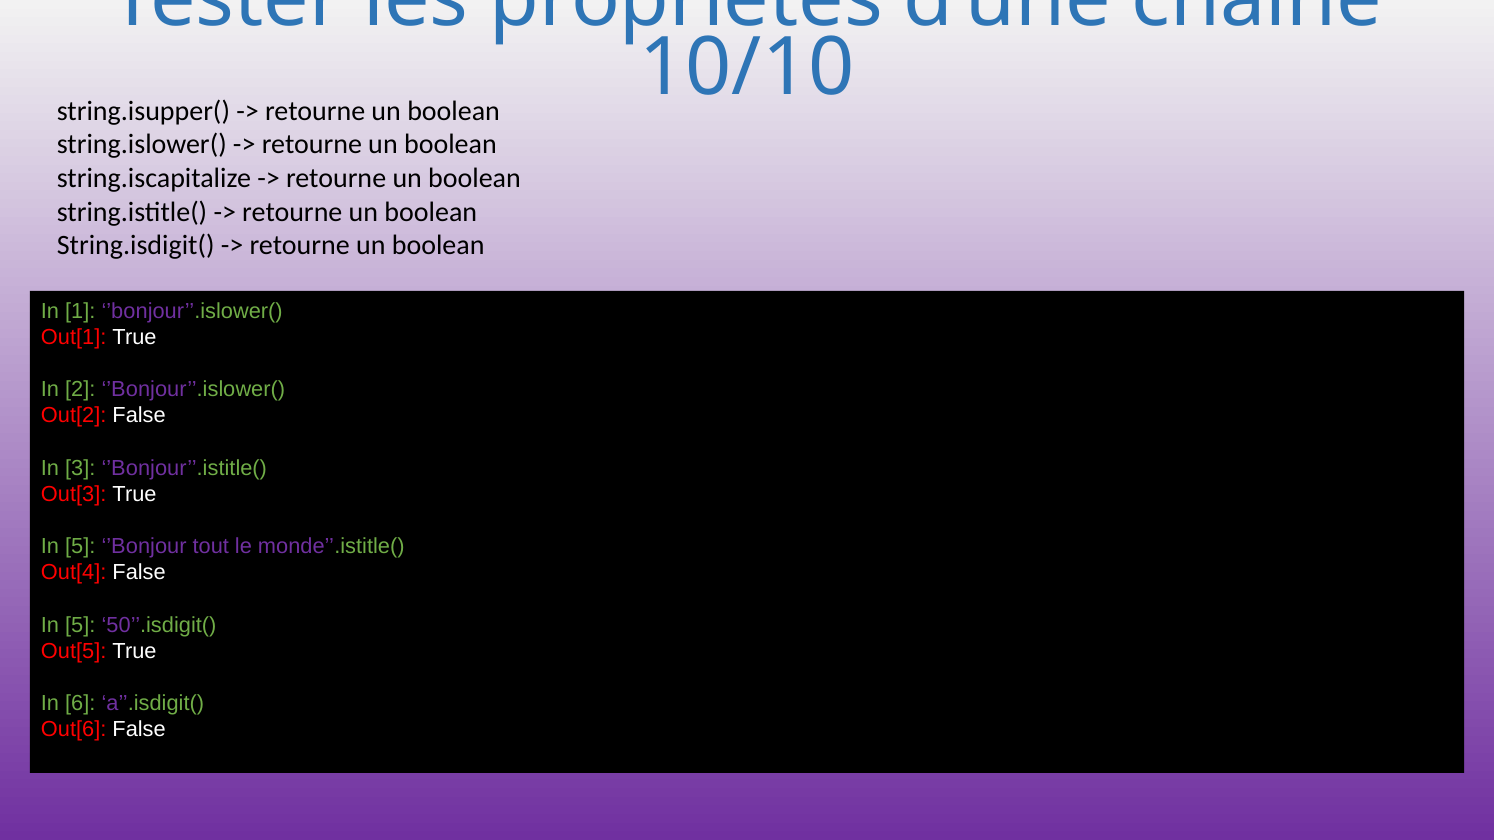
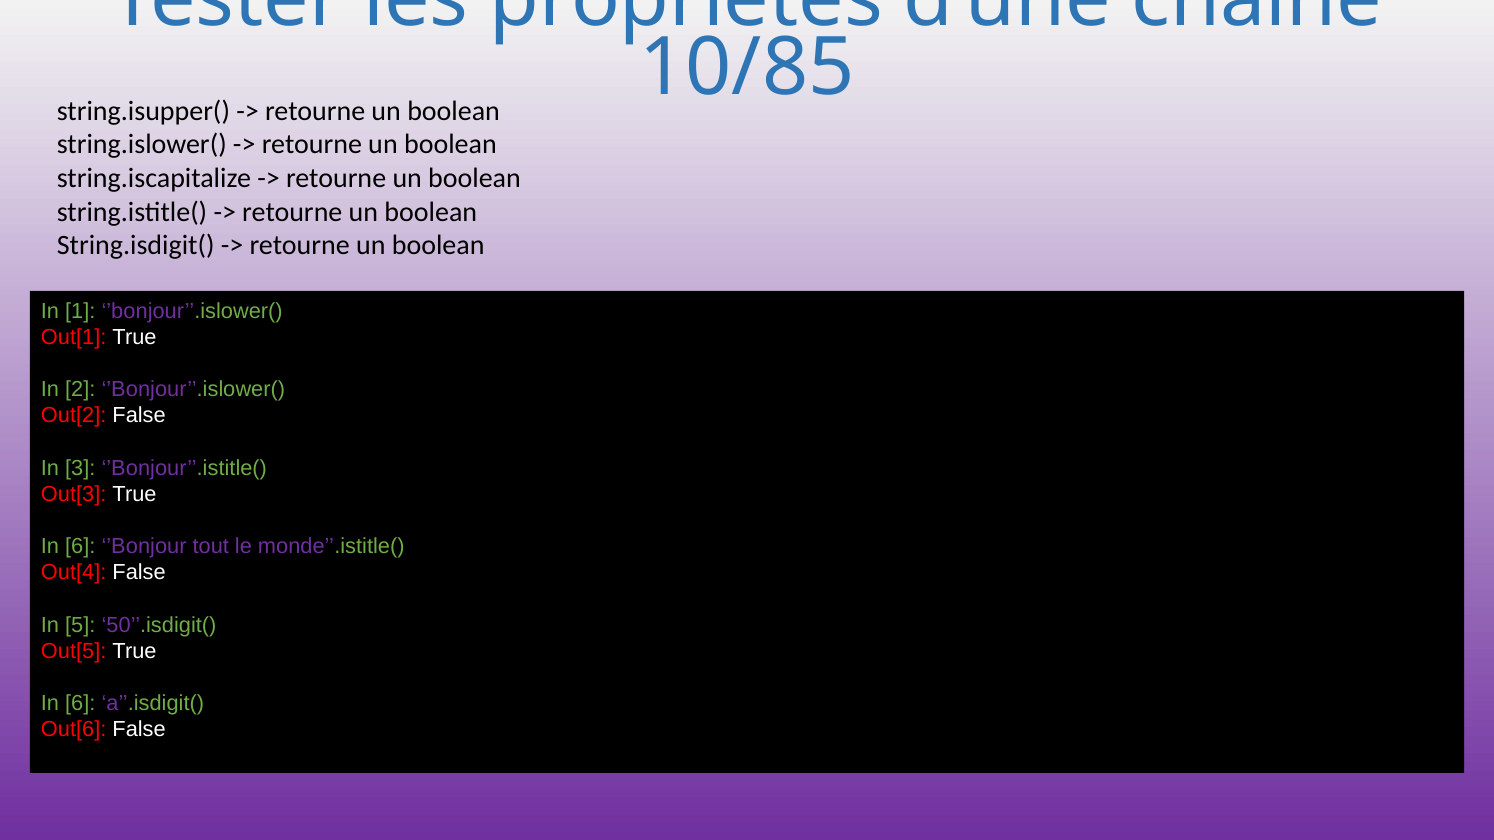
10/10: 10/10 -> 10/85 (747, 68)
5: 5 -> 6 (80, 547)
